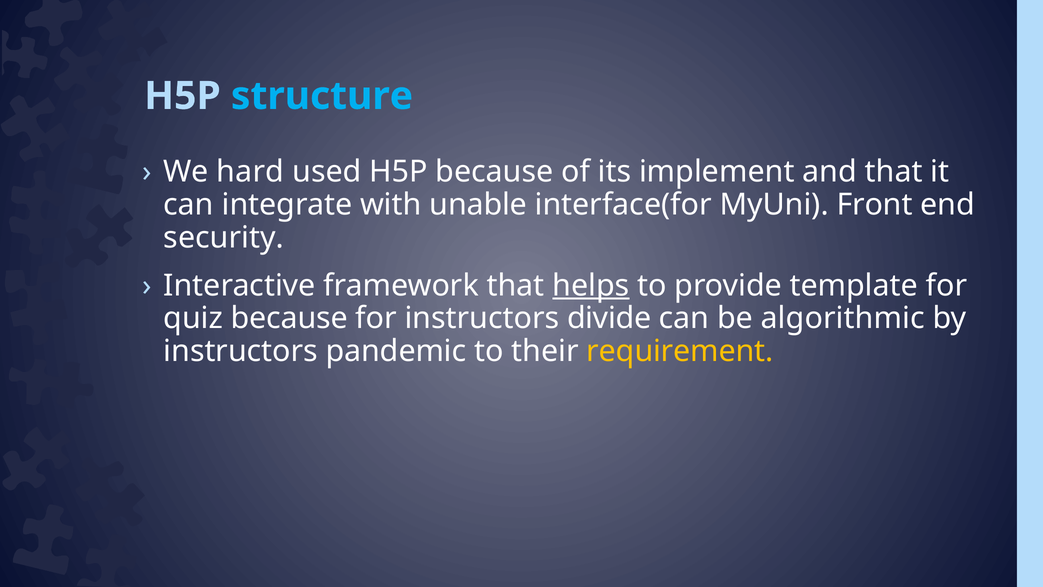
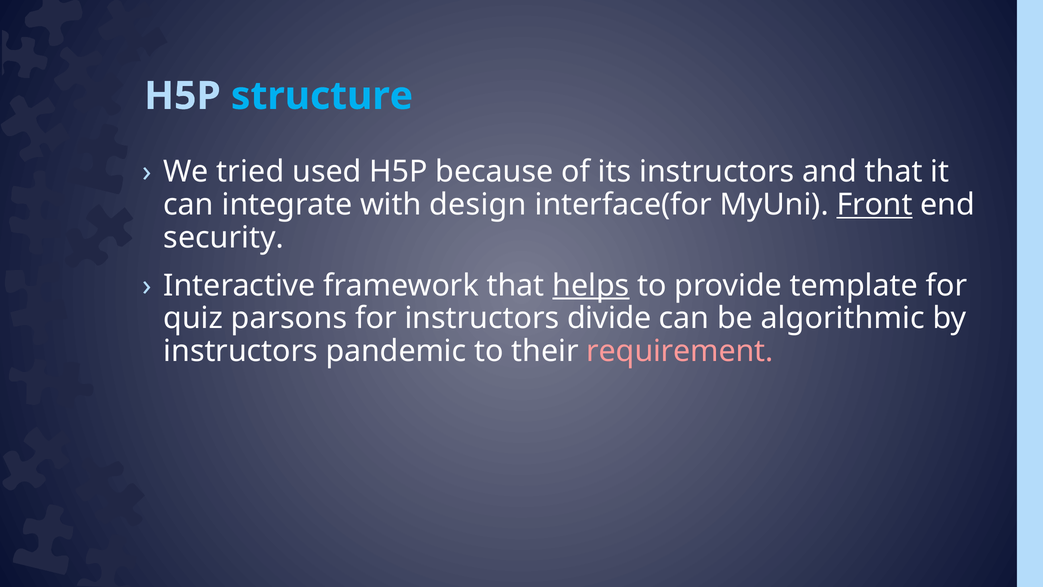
hard: hard -> tried (250, 172)
its implement: implement -> instructors (717, 172)
unable: unable -> design (478, 205)
Front underline: none -> present (875, 205)
quiz because: because -> parsons (289, 318)
requirement colour: yellow -> pink (680, 351)
